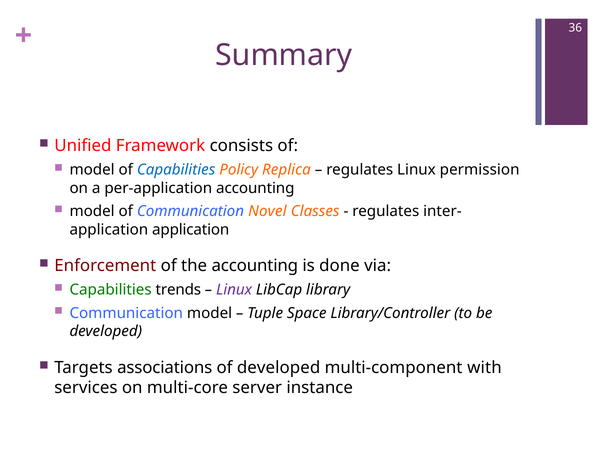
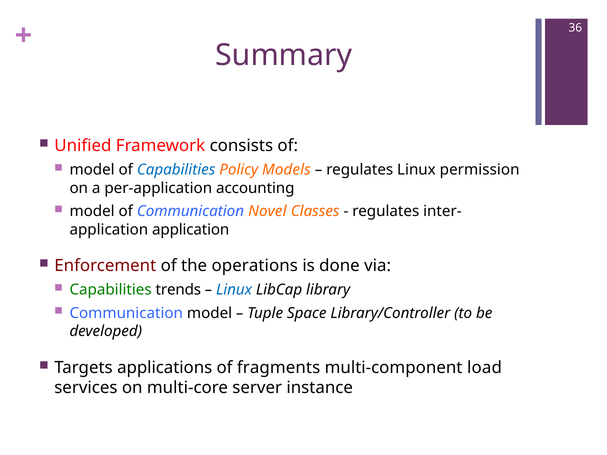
Replica: Replica -> Models (286, 170)
the accounting: accounting -> operations (255, 266)
Linux colour: purple -> blue (234, 290)
associations: associations -> applications (165, 368)
of developed: developed -> fragments (279, 368)
with: with -> load (484, 368)
